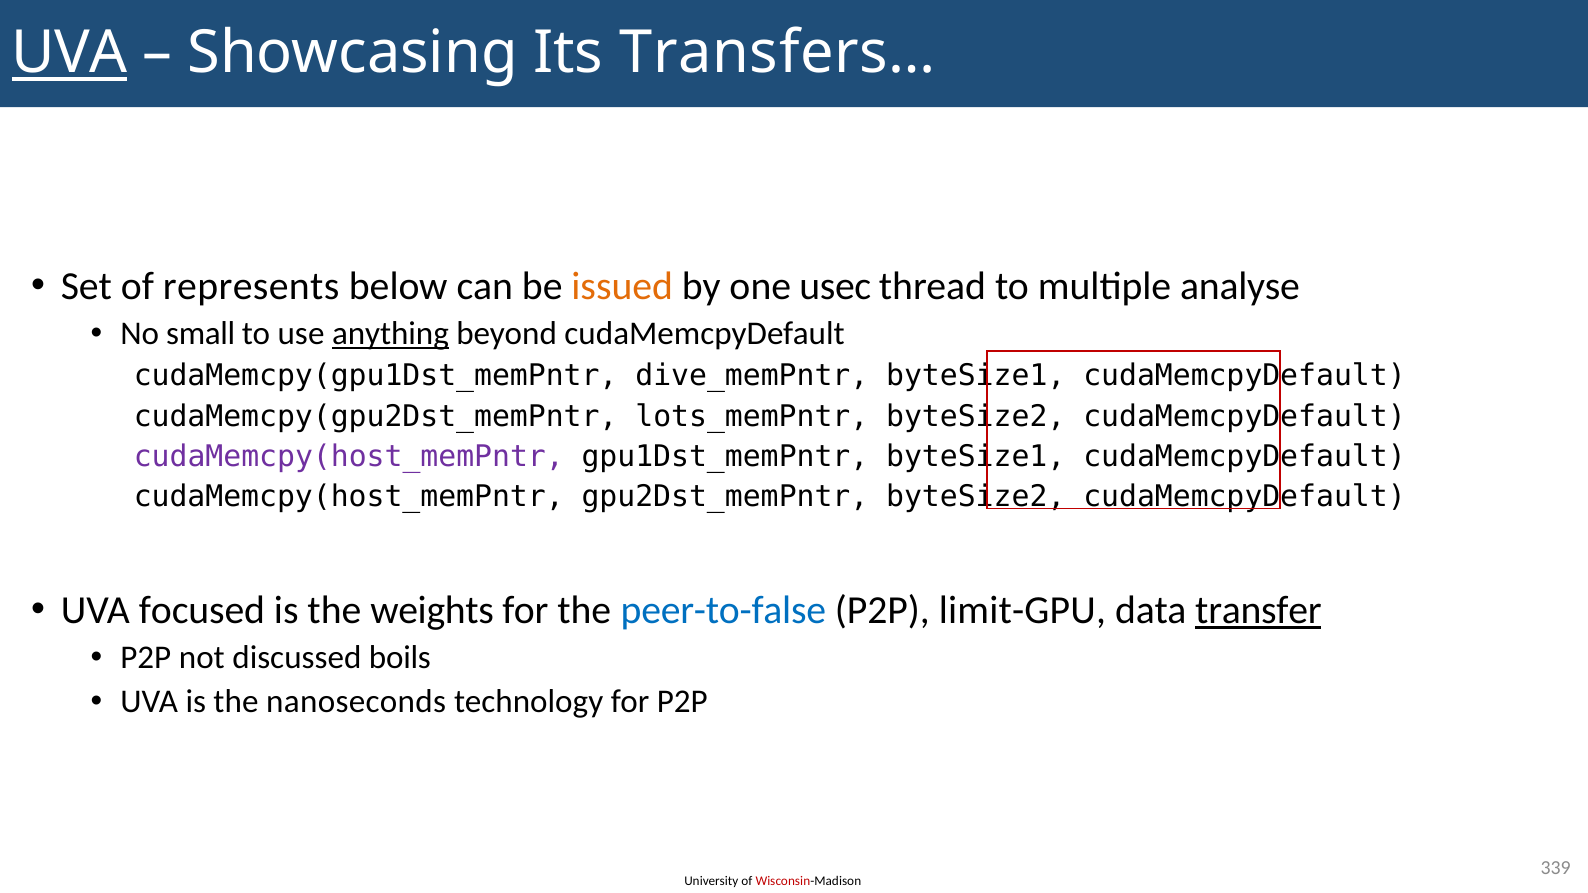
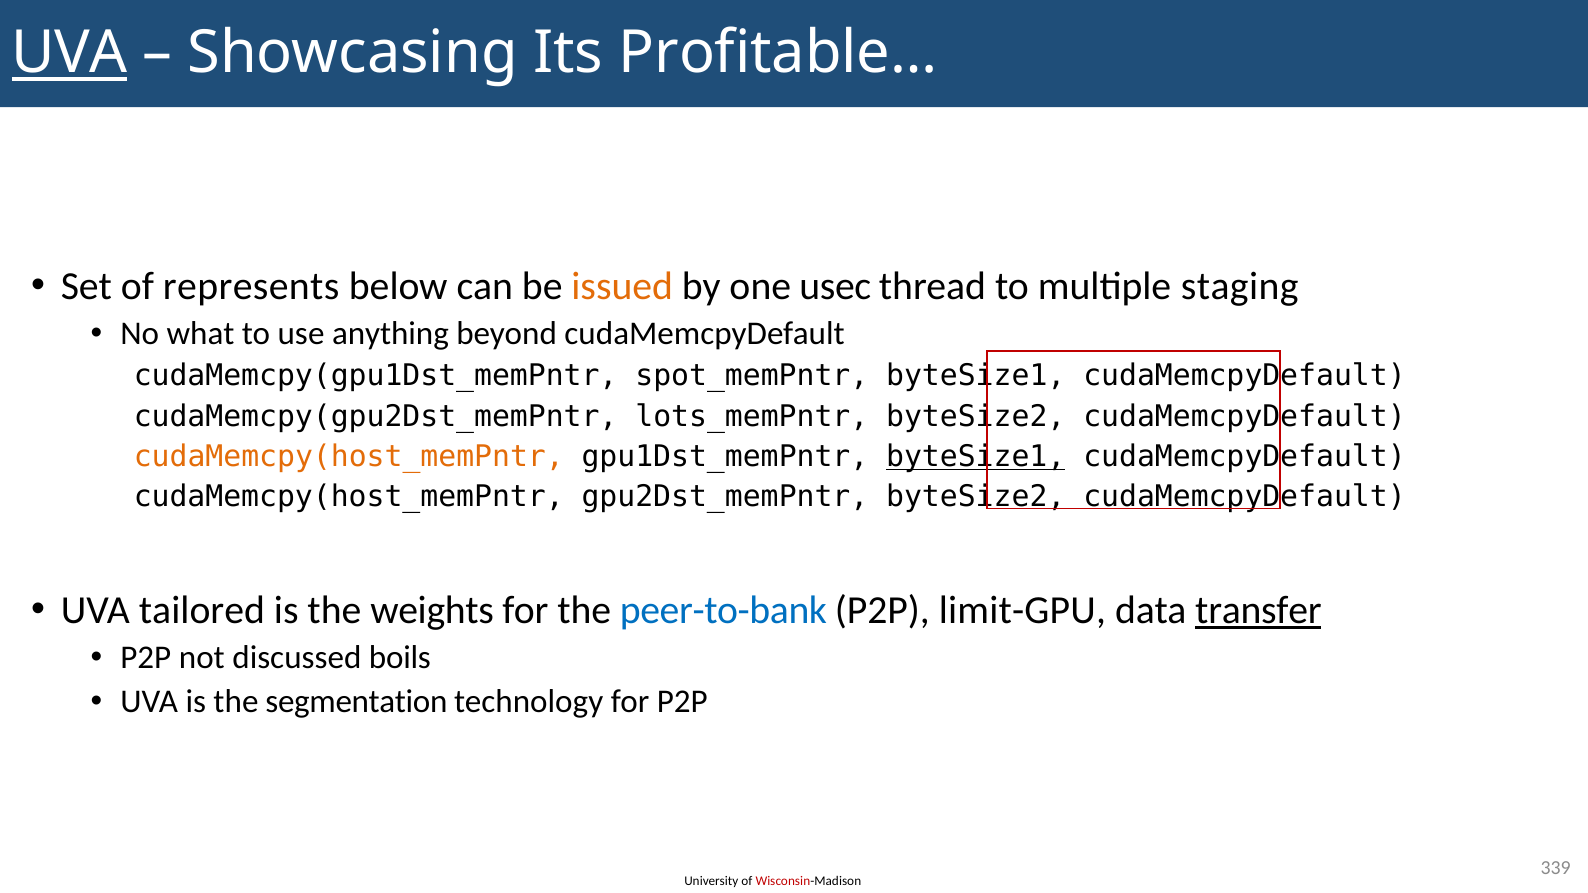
Transfers…: Transfers… -> Profitable… (778, 53)
analyse: analyse -> staging (1240, 286)
small: small -> what (201, 334)
anything underline: present -> none (390, 334)
dive_memPntr: dive_memPntr -> spot_memPntr (752, 376)
cudaMemcpy(host_memPntr colour: purple -> orange (349, 457)
byteSize1 underline: none -> present (976, 457)
focused: focused -> tailored (202, 611)
peer-to-false: peer-to-false -> peer-to-bank (723, 611)
nanoseconds: nanoseconds -> segmentation (356, 702)
